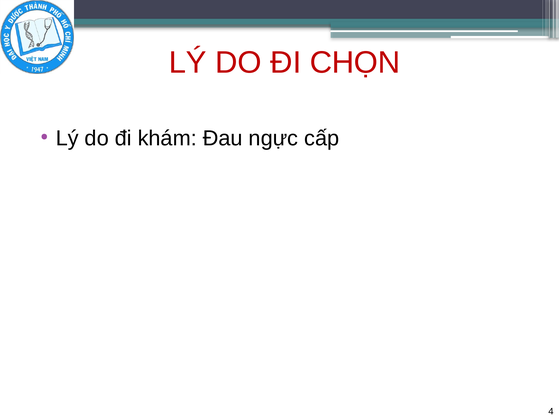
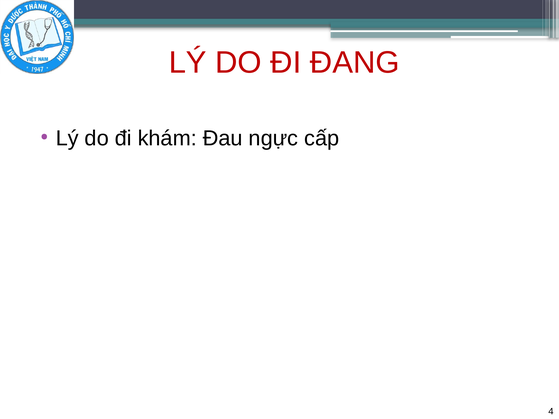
CHỌN: CHỌN -> ĐANG (355, 63)
